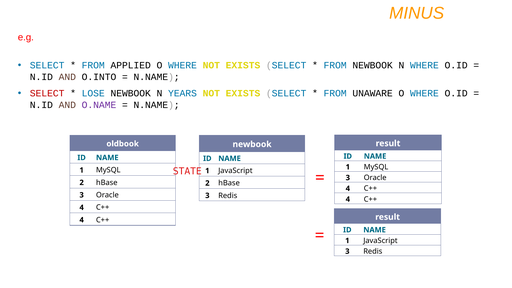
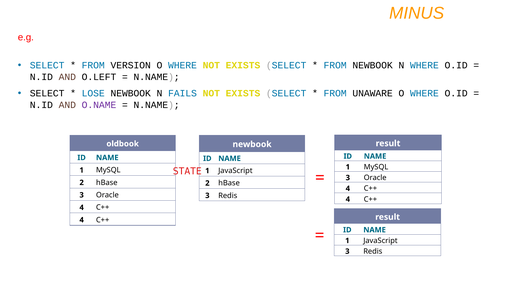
APPLIED: APPLIED -> VERSION (131, 65)
O.INTO: O.INTO -> O.LEFT (99, 77)
SELECT colour: red -> black (47, 93)
YEARS: YEARS -> FAILS (183, 93)
